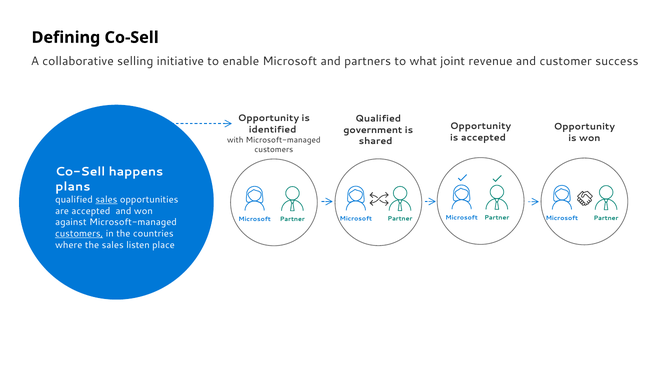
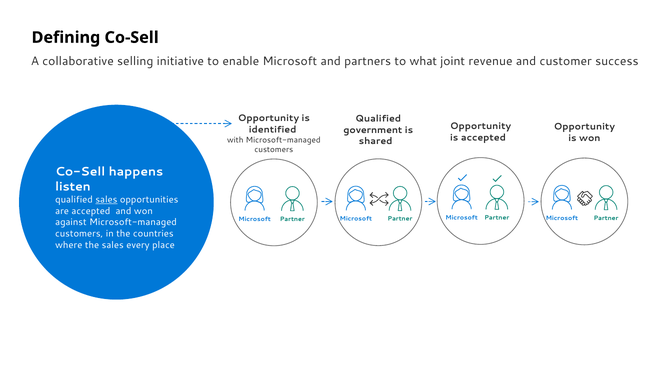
plans: plans -> listen (73, 187)
customers underline: present -> none (79, 234)
listen: listen -> every (138, 245)
